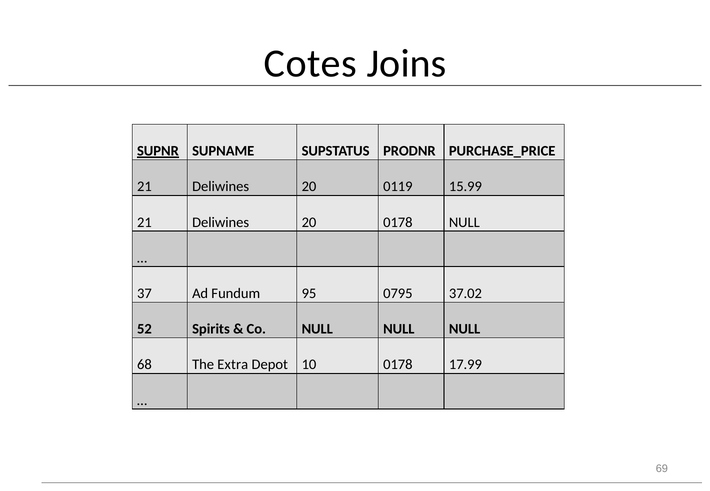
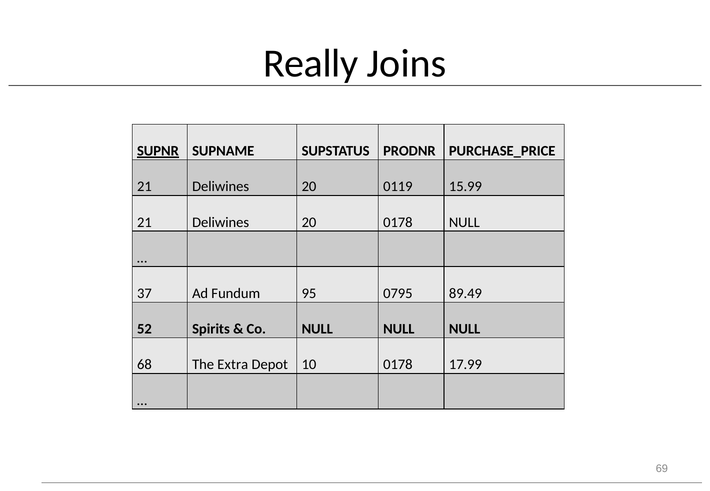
Cotes: Cotes -> Really (311, 63)
37.02: 37.02 -> 89.49 (465, 294)
